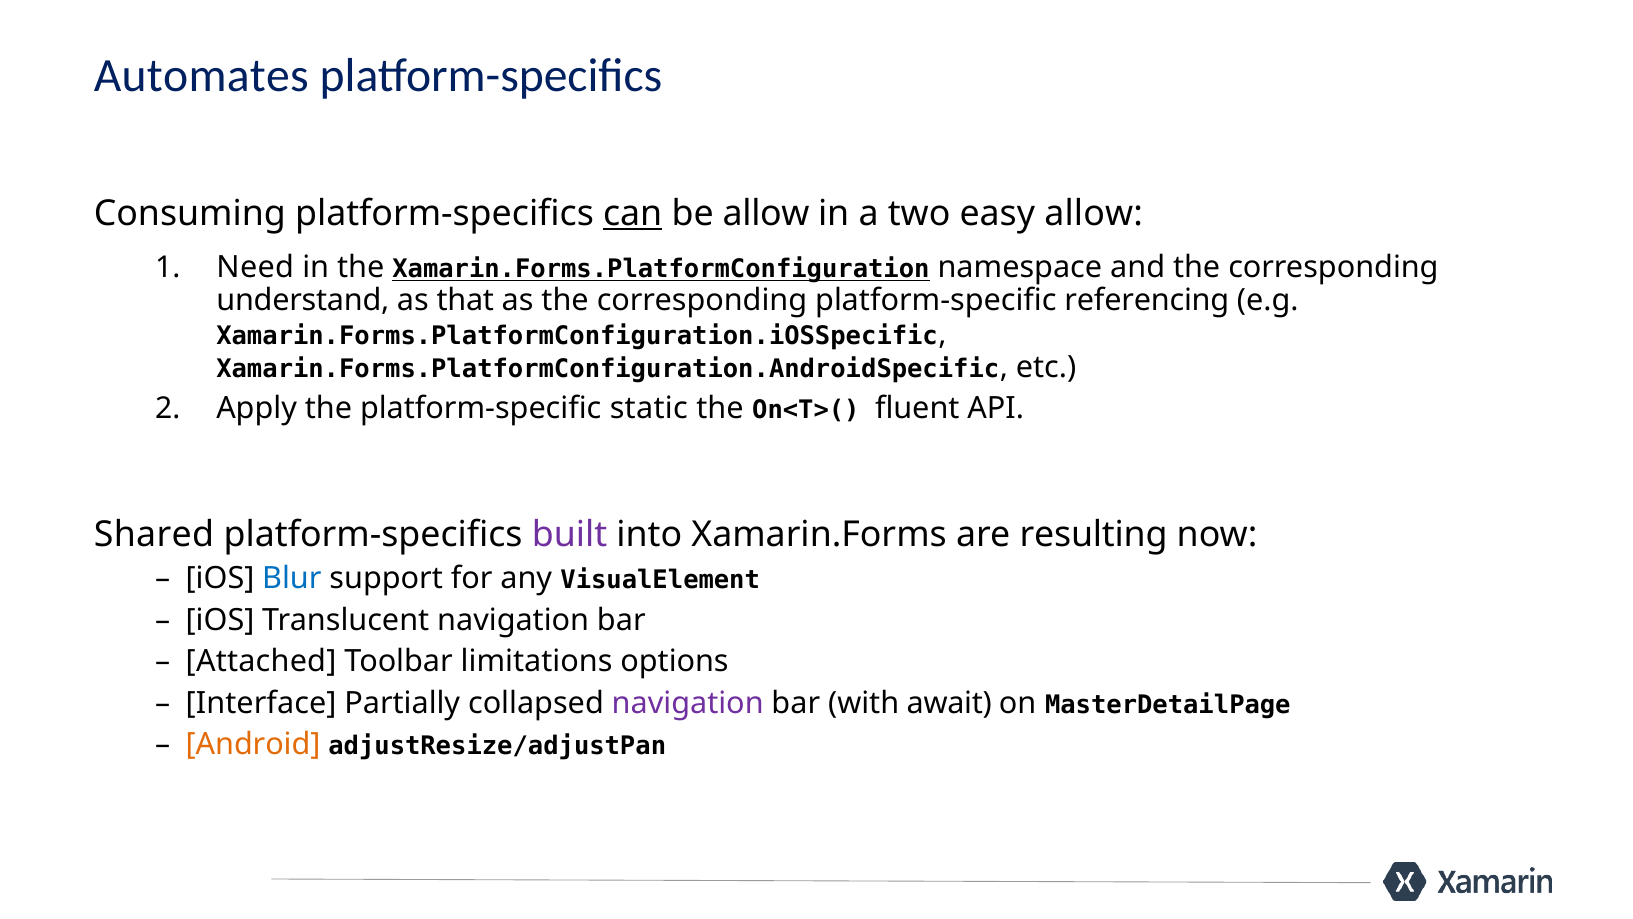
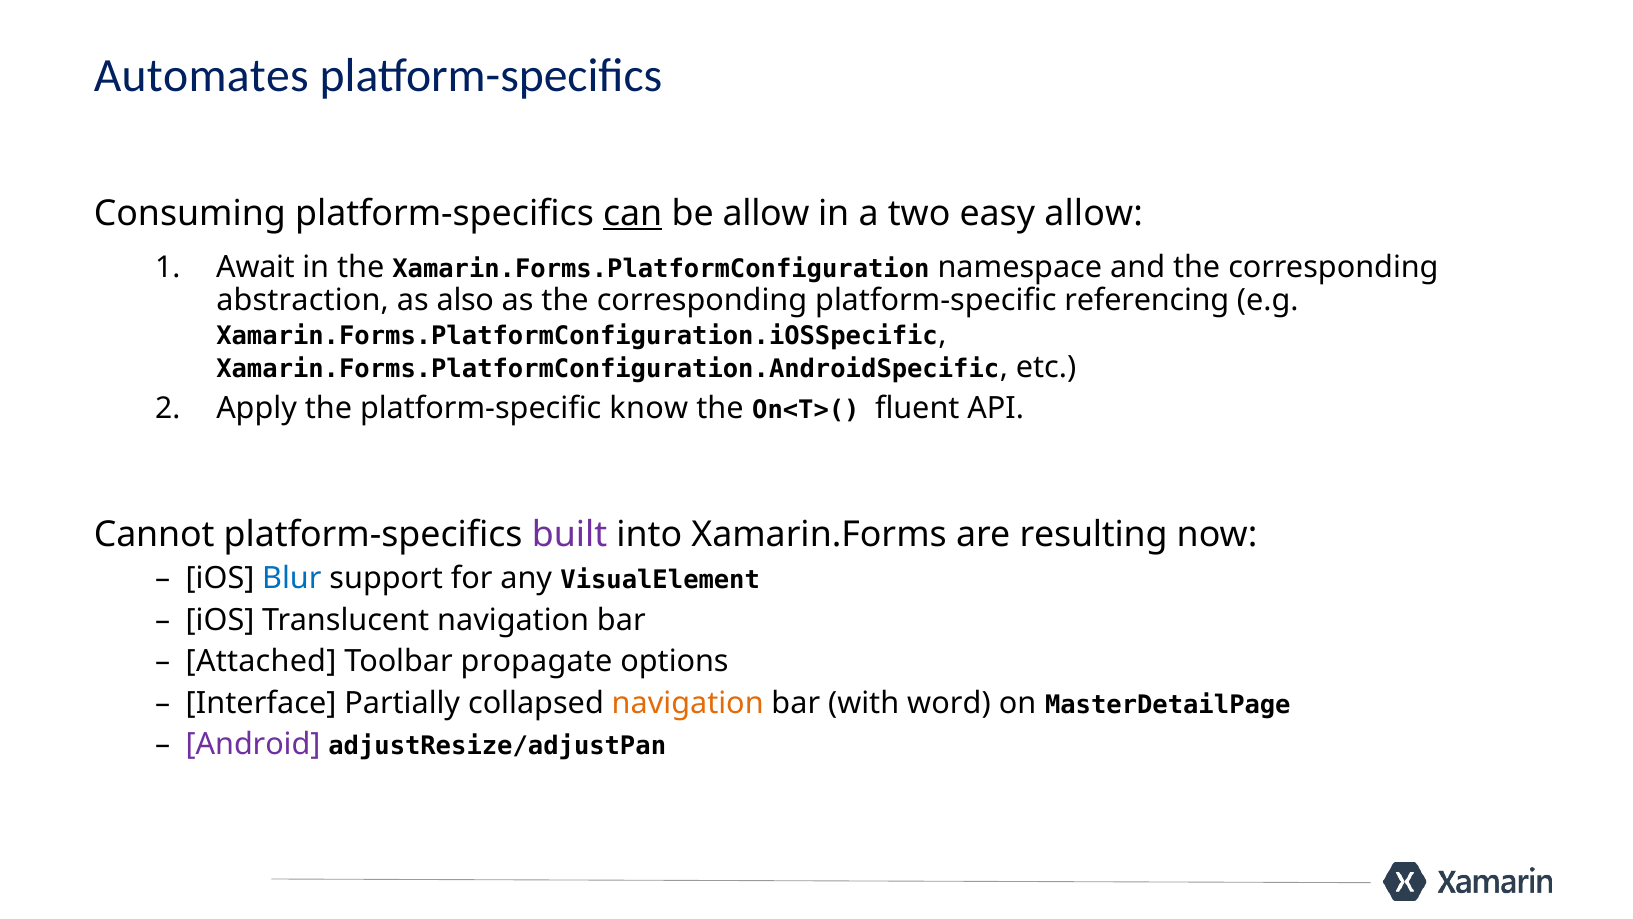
Need: Need -> Await (256, 268)
Xamarin.Forms.PlatformConfiguration underline: present -> none (661, 269)
understand: understand -> abstraction (303, 301)
that: that -> also (465, 301)
static: static -> know (649, 408)
Shared: Shared -> Cannot (154, 534)
limitations: limitations -> propagate (537, 661)
navigation colour: purple -> orange (688, 703)
await: await -> word (949, 703)
Android colour: orange -> purple (253, 745)
